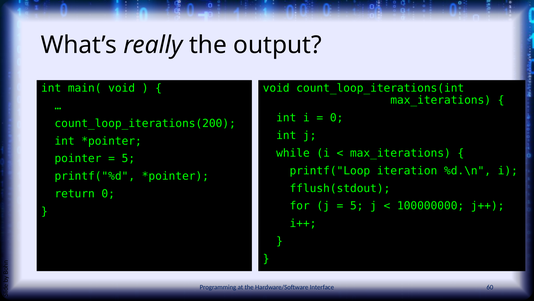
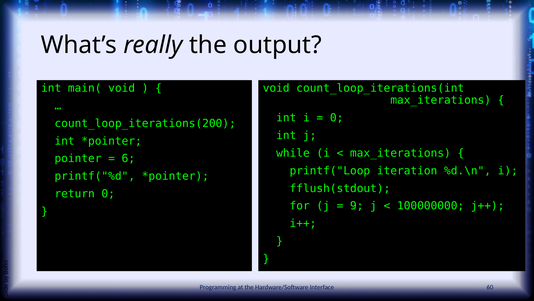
5: 5 -> 6 (128, 158)
5: 5 -> 9 (357, 206)
